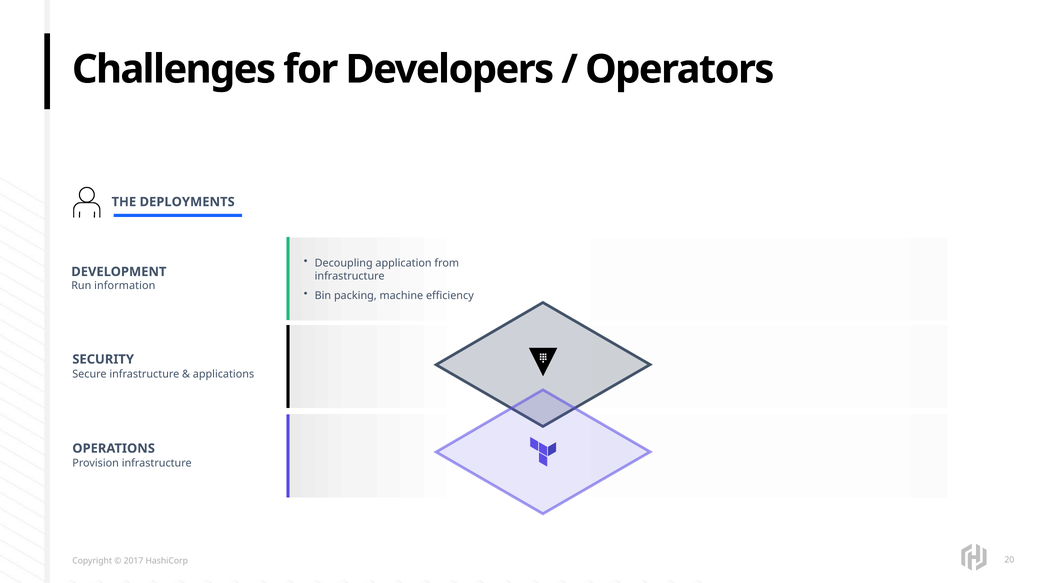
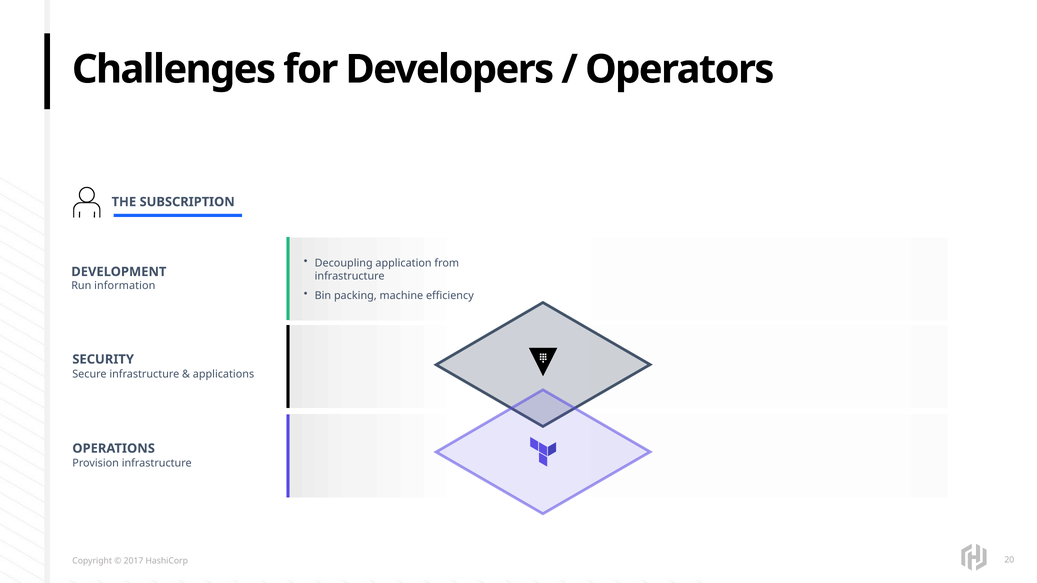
DEPLOYMENTS: DEPLOYMENTS -> SUBSCRIPTION (187, 202)
